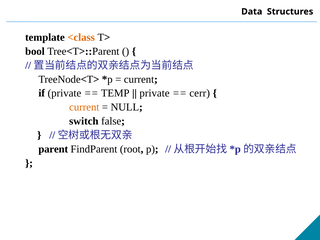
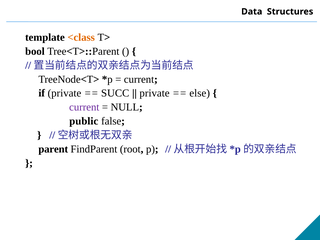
TEMP: TEMP -> SUCC (115, 93)
cerr: cerr -> else (200, 93)
current colour: orange -> purple (84, 107)
switch: switch -> public (84, 121)
